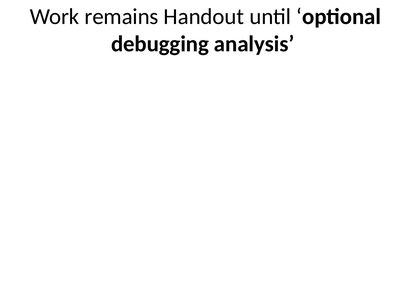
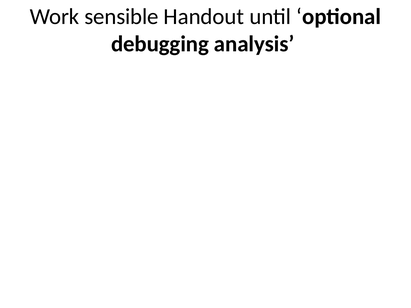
remains: remains -> sensible (122, 17)
